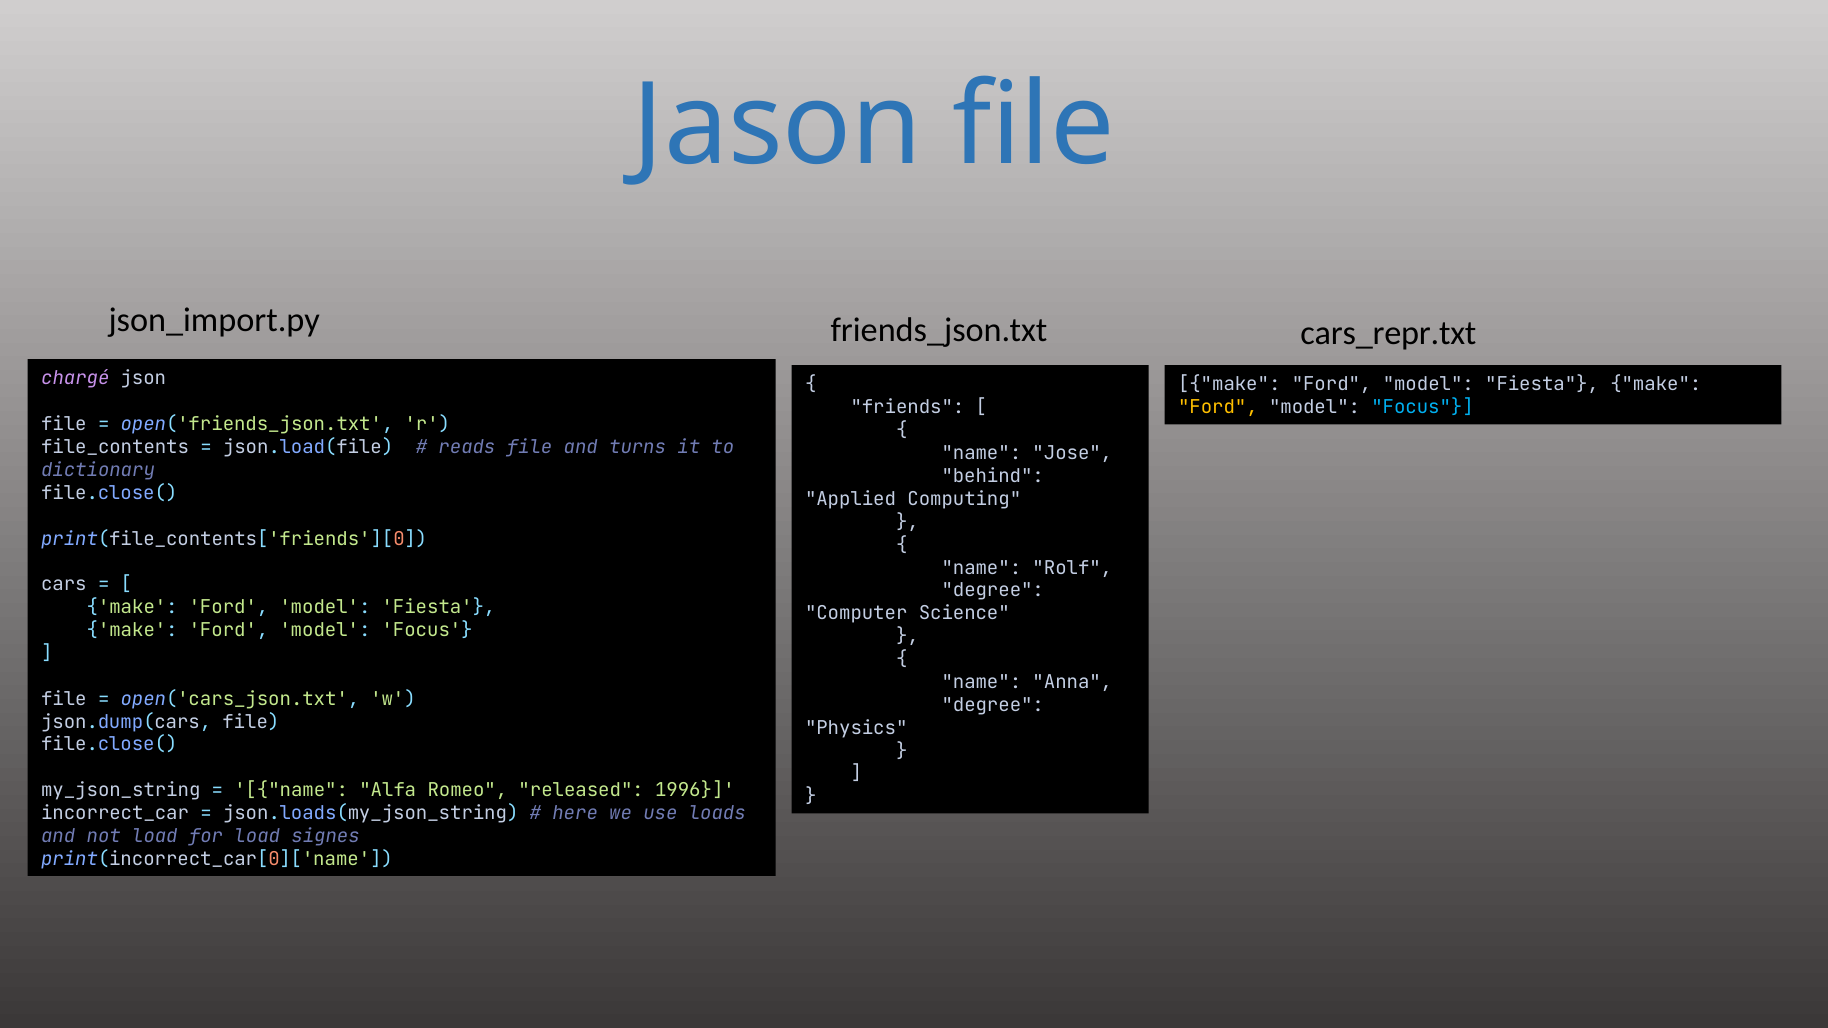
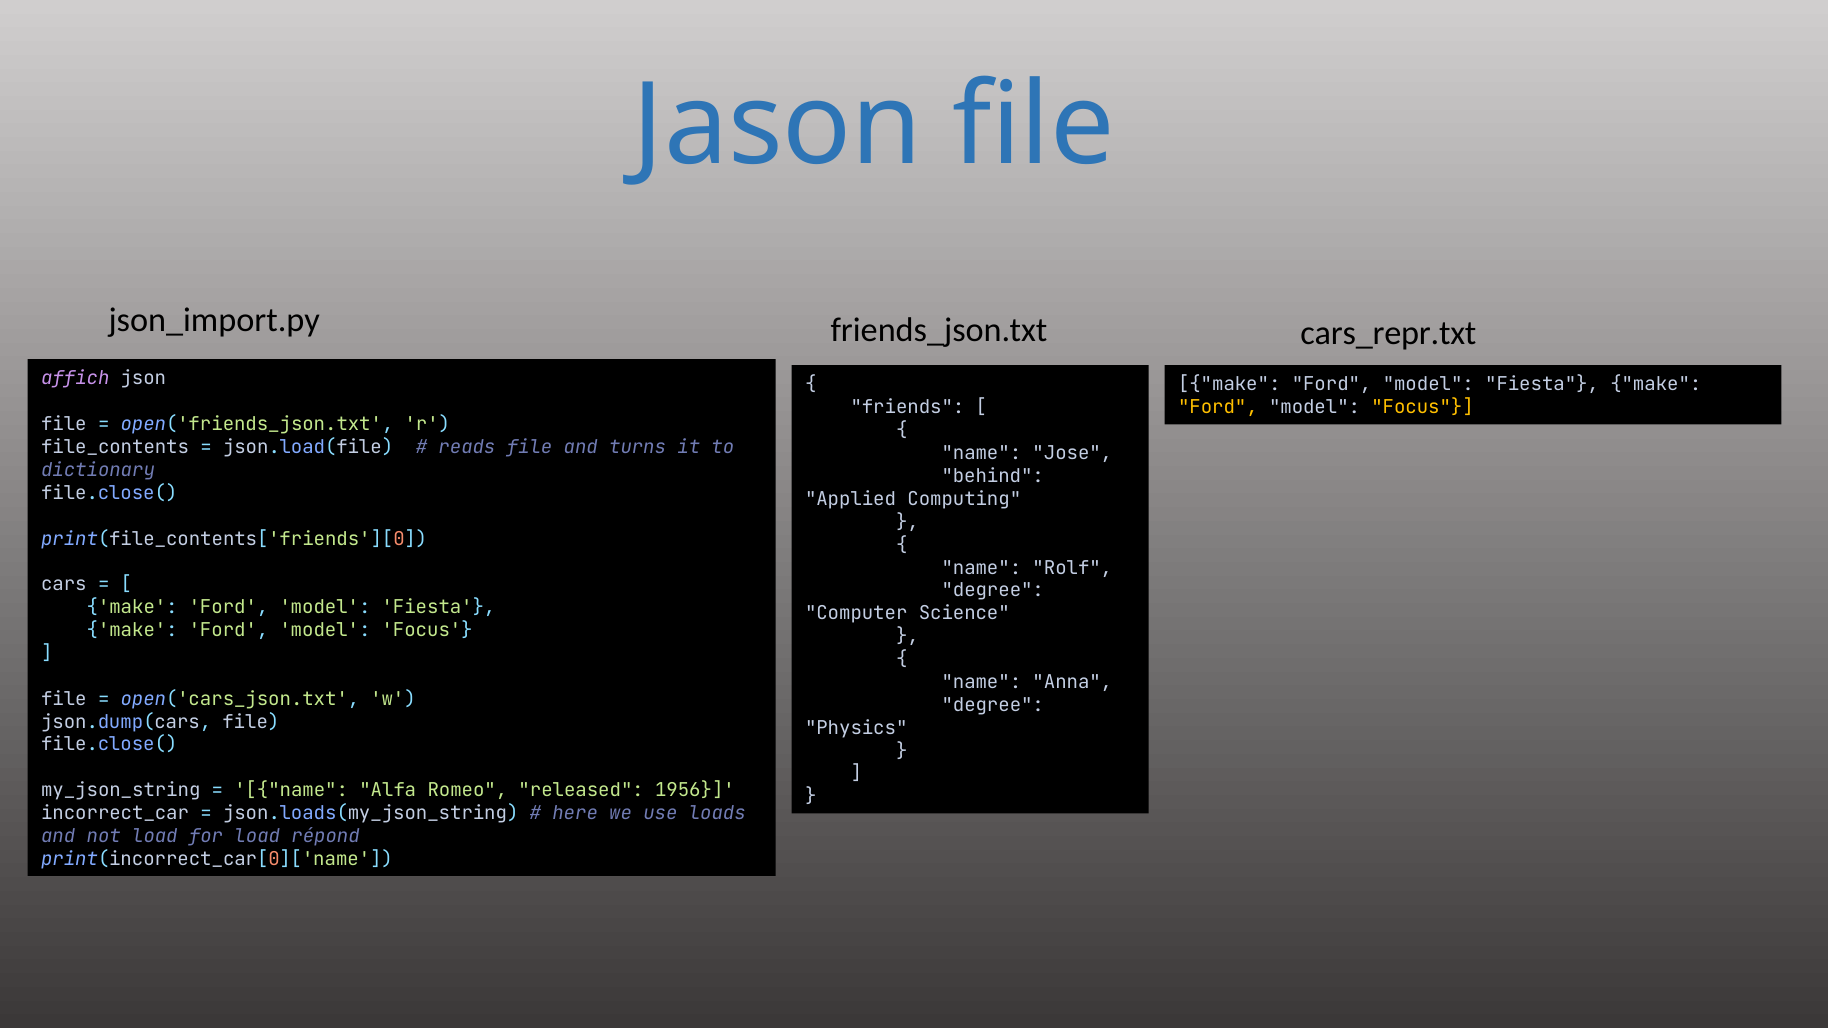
chargé: chargé -> affich (75, 379)
Focus colour: light blue -> yellow (1423, 408)
1996: 1996 -> 1956 (695, 791)
signes: signes -> répond (326, 836)
